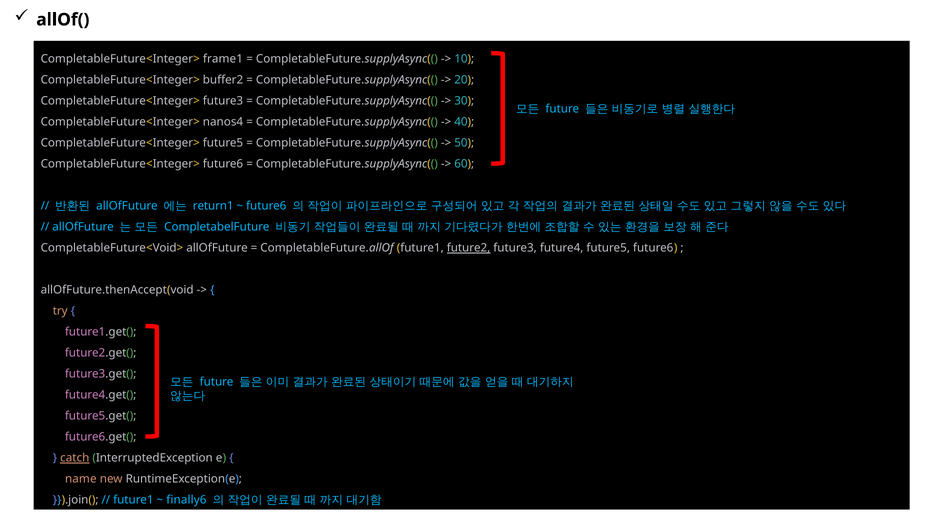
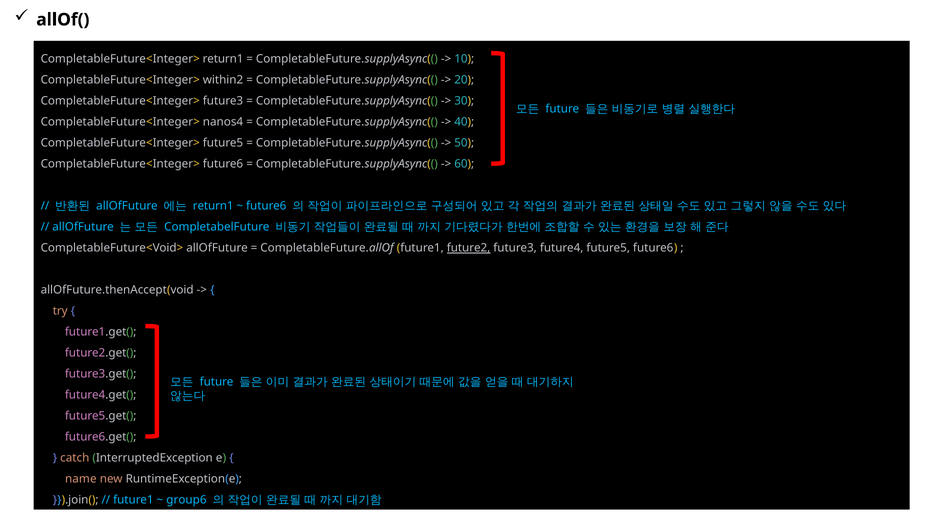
CompletableFuture<Integer> frame1: frame1 -> return1 (223, 59)
buffer2: buffer2 -> within2 (223, 80)
catch underline: present -> none (75, 458)
finally6: finally6 -> group6 (186, 500)
